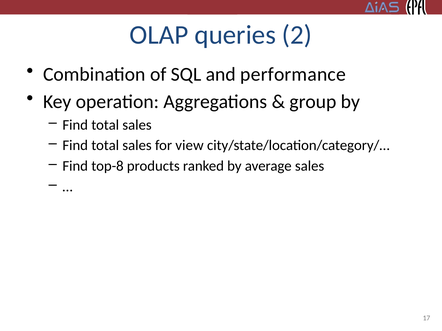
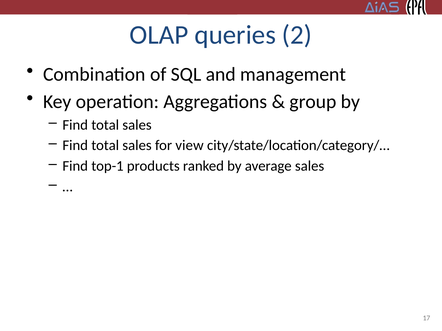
performance: performance -> management (293, 74)
top-8: top-8 -> top-1 (107, 166)
